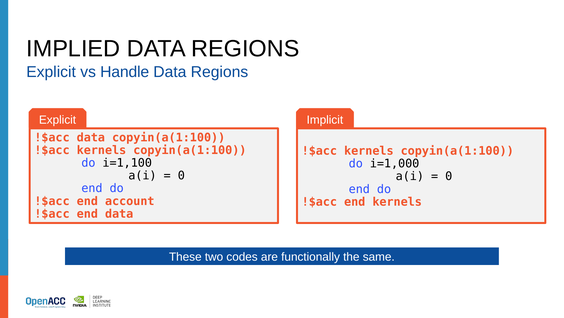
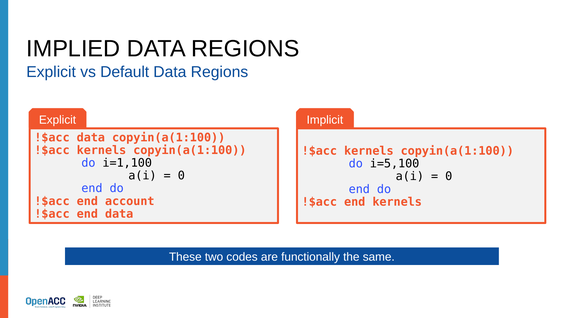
Handle: Handle -> Default (125, 72)
i=1,000: i=1,000 -> i=5,100 (395, 163)
